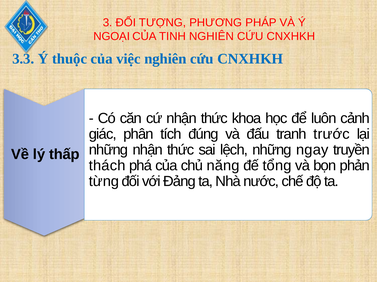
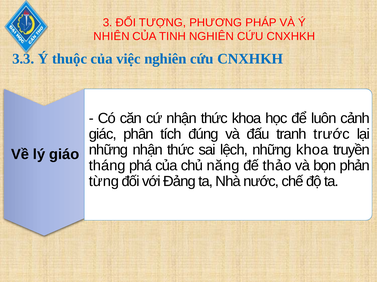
NGOẠI: NGOẠI -> NHIÊN (112, 36)
những ngay: ngay -> khoa (312, 150)
thấp: thấp -> giáo (64, 155)
thách: thách -> tháng (107, 166)
tổng: tổng -> thảo (277, 166)
